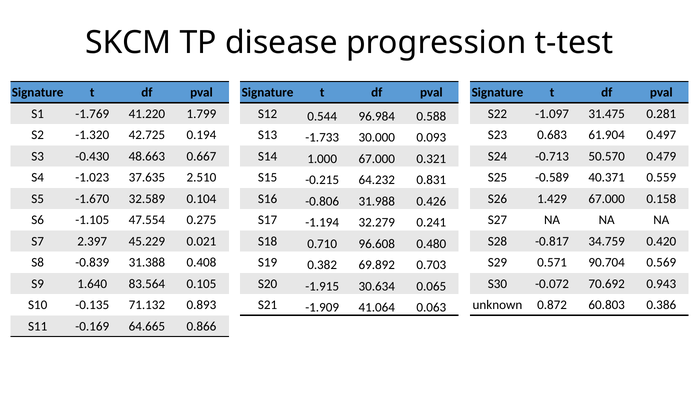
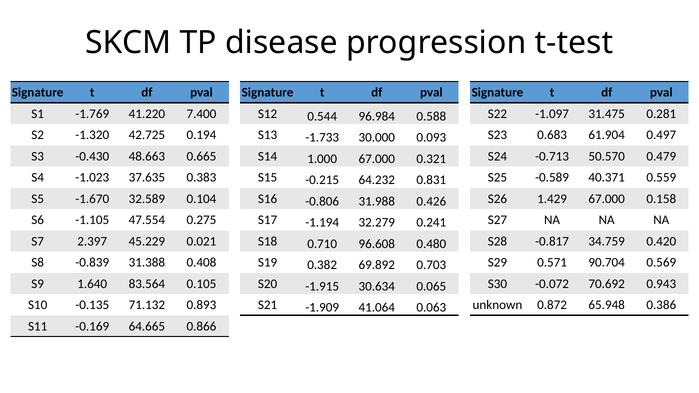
1.799: 1.799 -> 7.400 (201, 114)
0.667: 0.667 -> 0.665 (201, 156)
2.510: 2.510 -> 0.383 (201, 178)
60.803: 60.803 -> 65.948 (607, 305)
